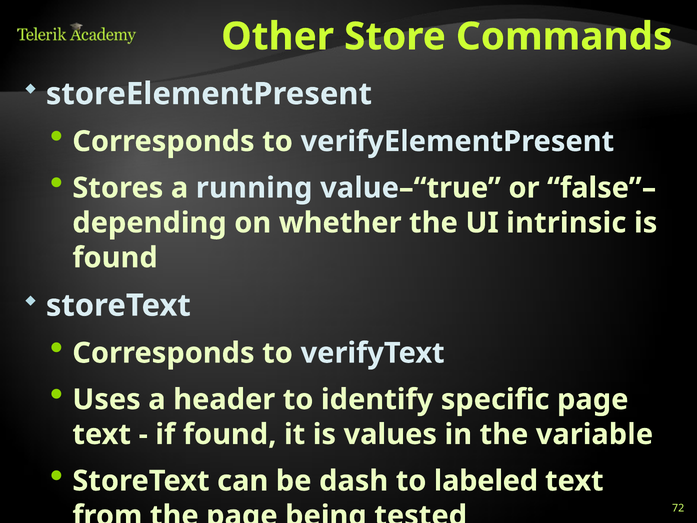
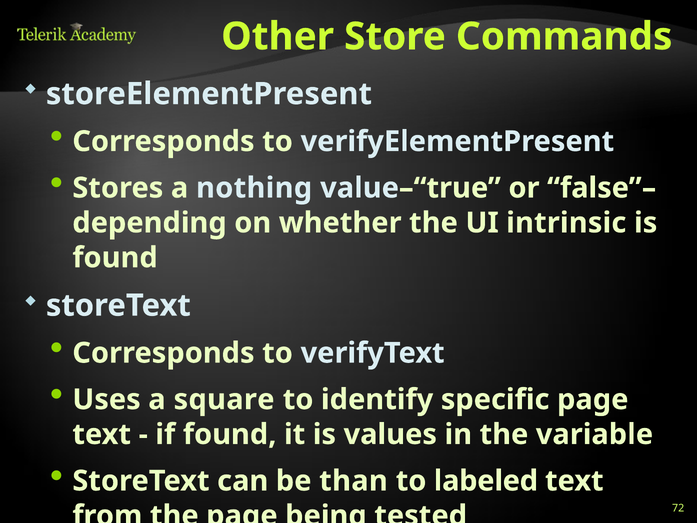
running: running -> nothing (254, 188)
header: header -> square (224, 399)
dash: dash -> than (354, 481)
